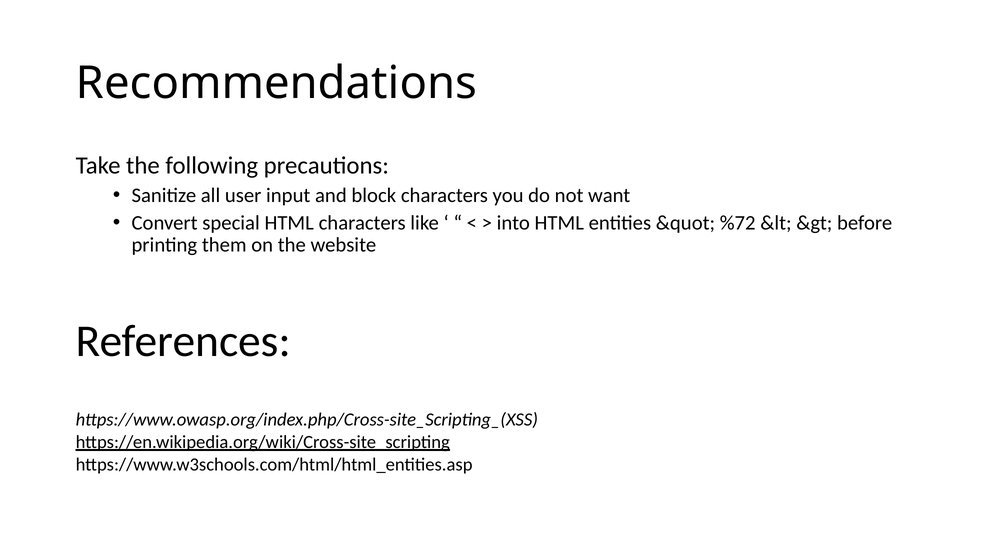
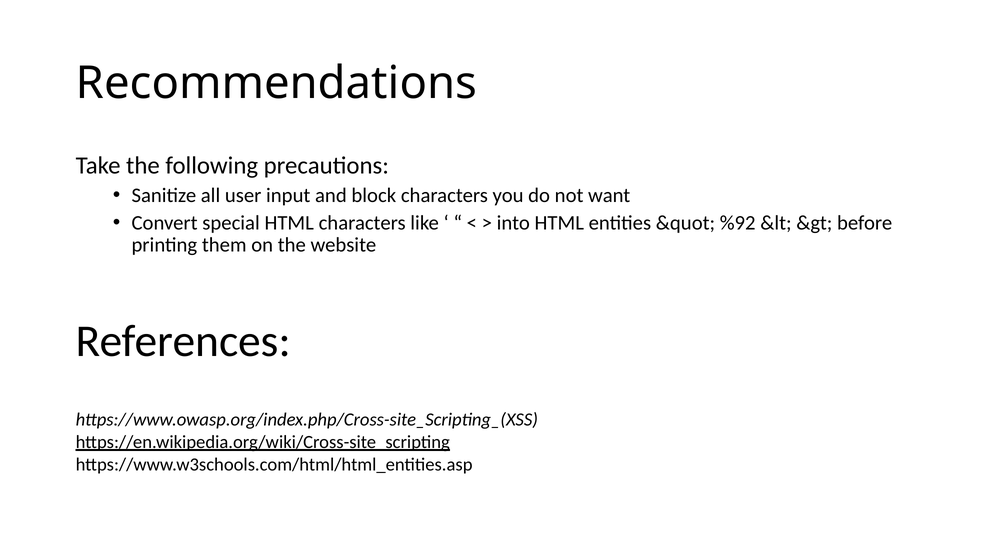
%72: %72 -> %92 (738, 223)
